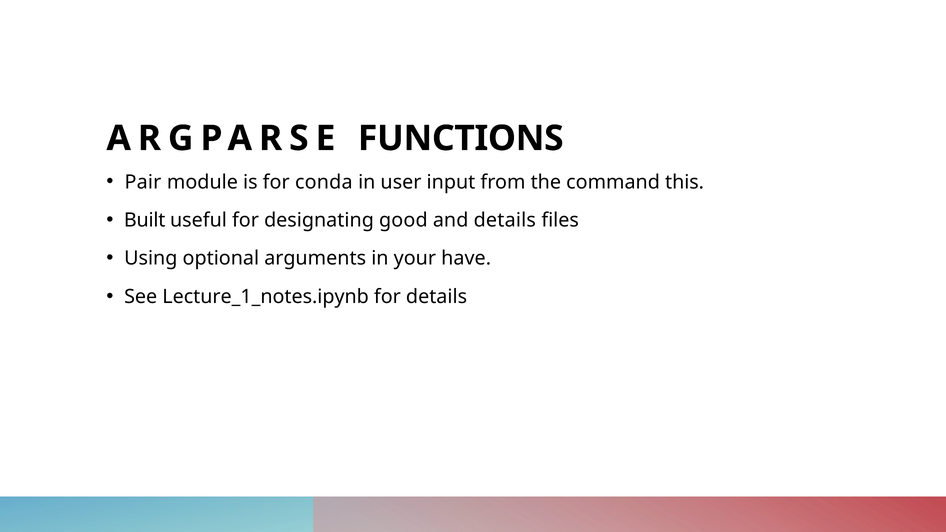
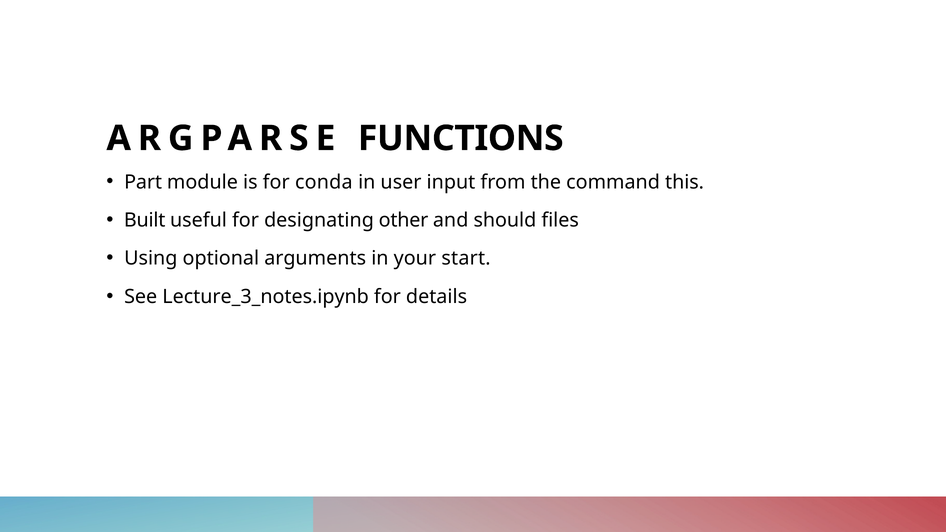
Pair: Pair -> Part (143, 182)
good: good -> other (404, 220)
and details: details -> should (505, 220)
have: have -> start (466, 259)
Lecture_1_notes.ipynb: Lecture_1_notes.ipynb -> Lecture_3_notes.ipynb (266, 297)
